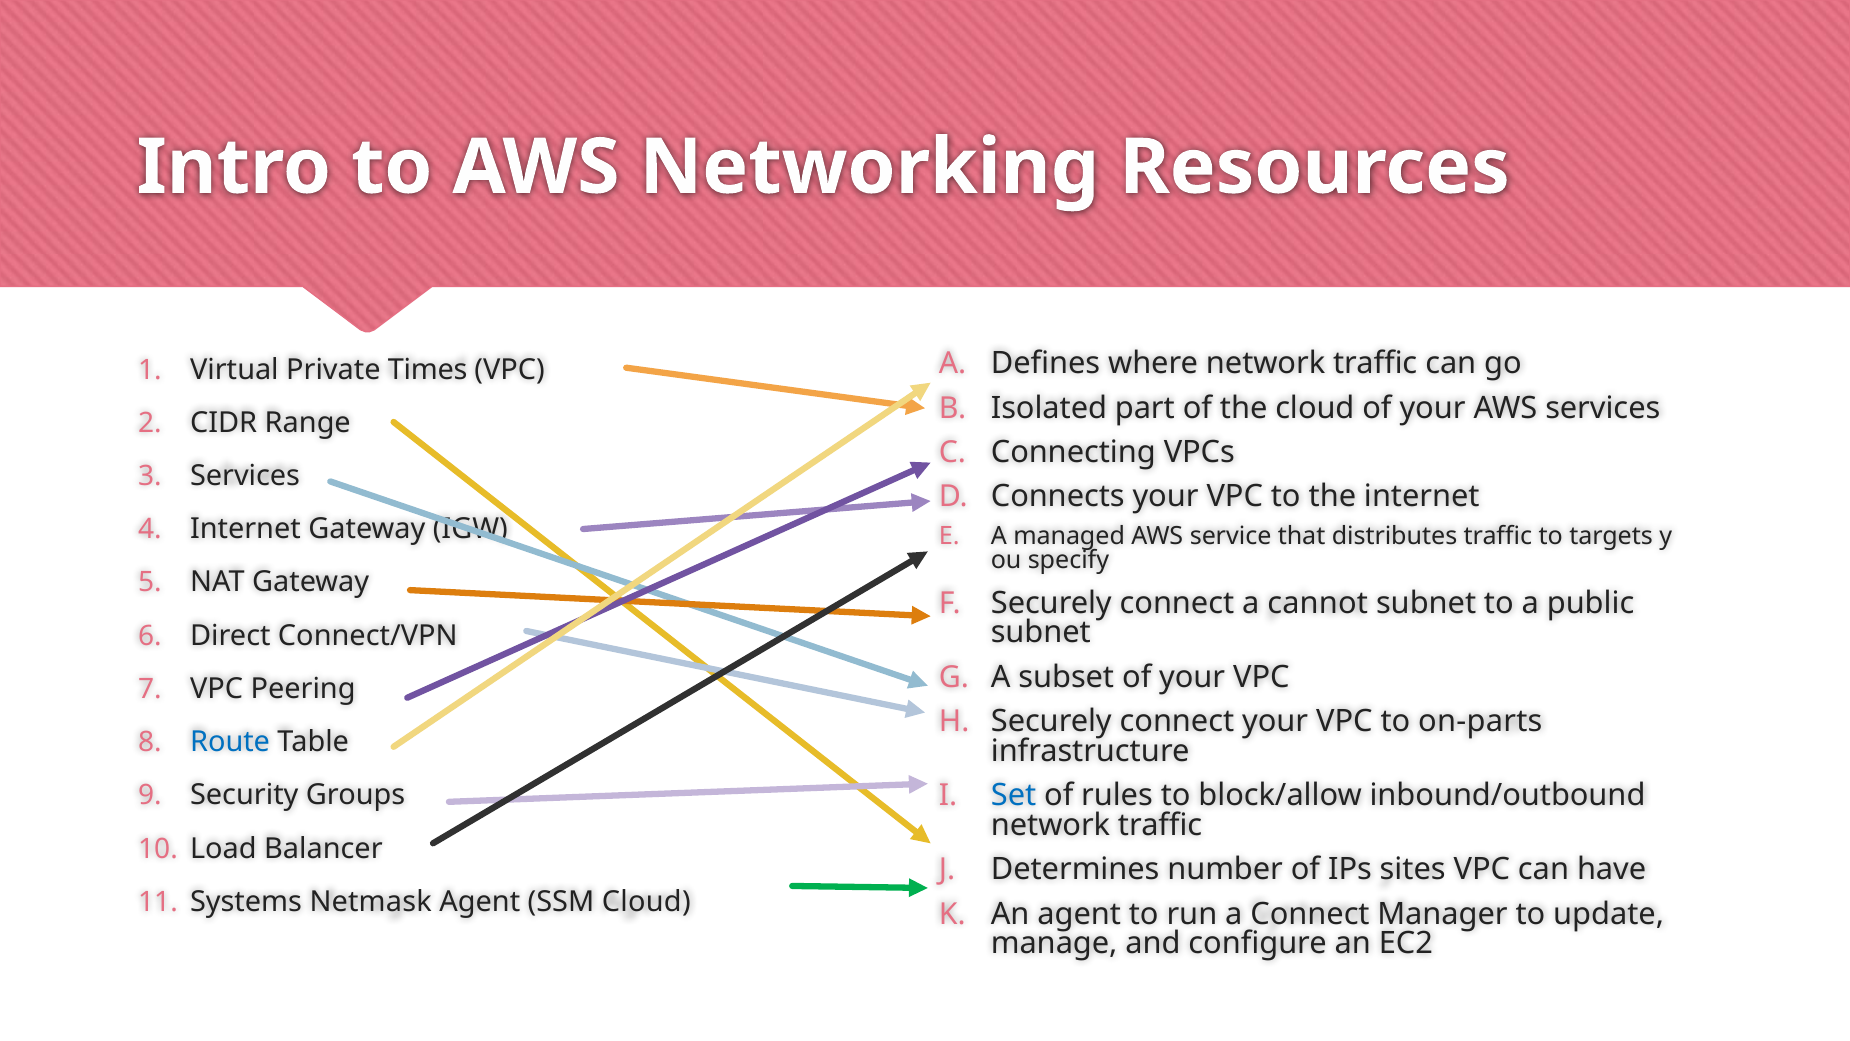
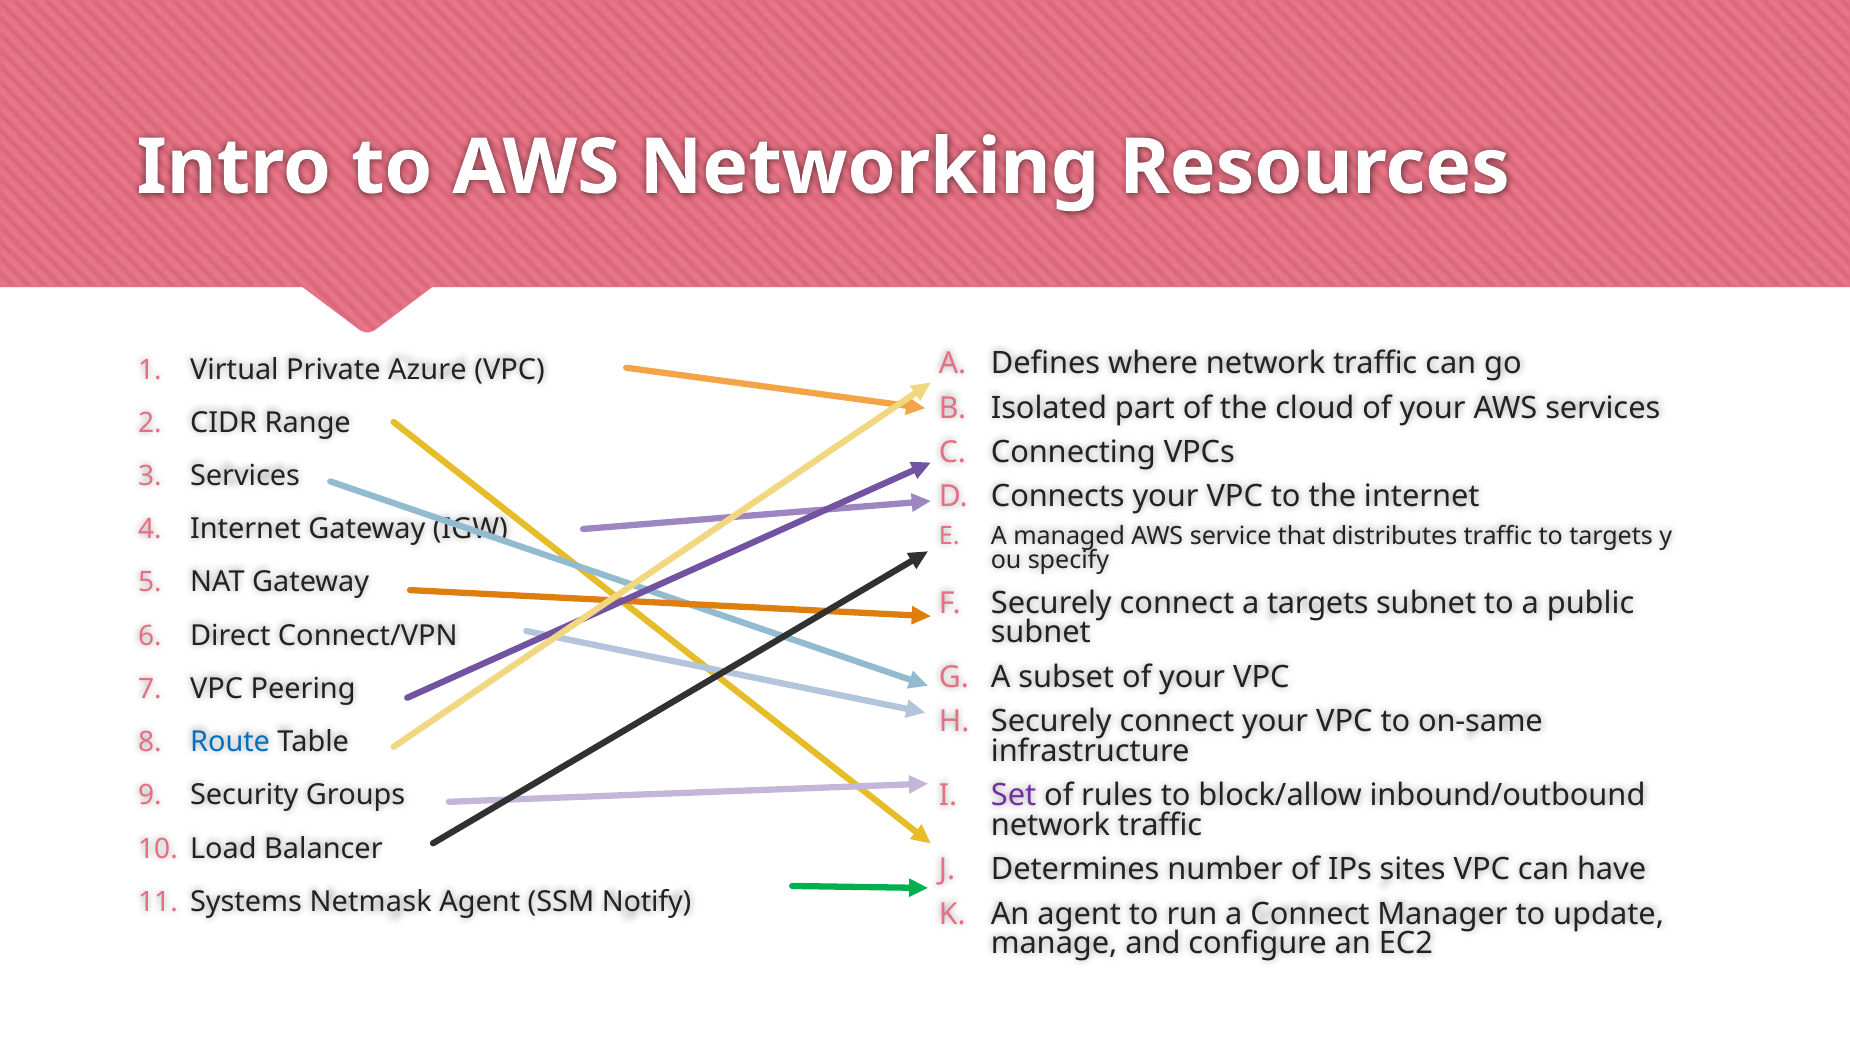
Times: Times -> Azure (427, 369)
a cannot: cannot -> targets (1318, 603)
on-parts: on-parts -> on-same (1481, 721)
Set colour: blue -> purple (1014, 795)
SSM Cloud: Cloud -> Notify (646, 901)
